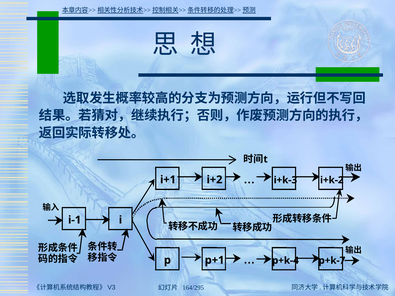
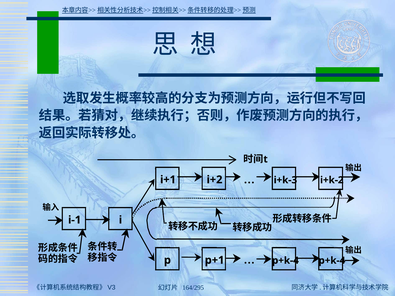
p+k-4 p+k-7: p+k-7 -> p+k-4 (332, 261)
